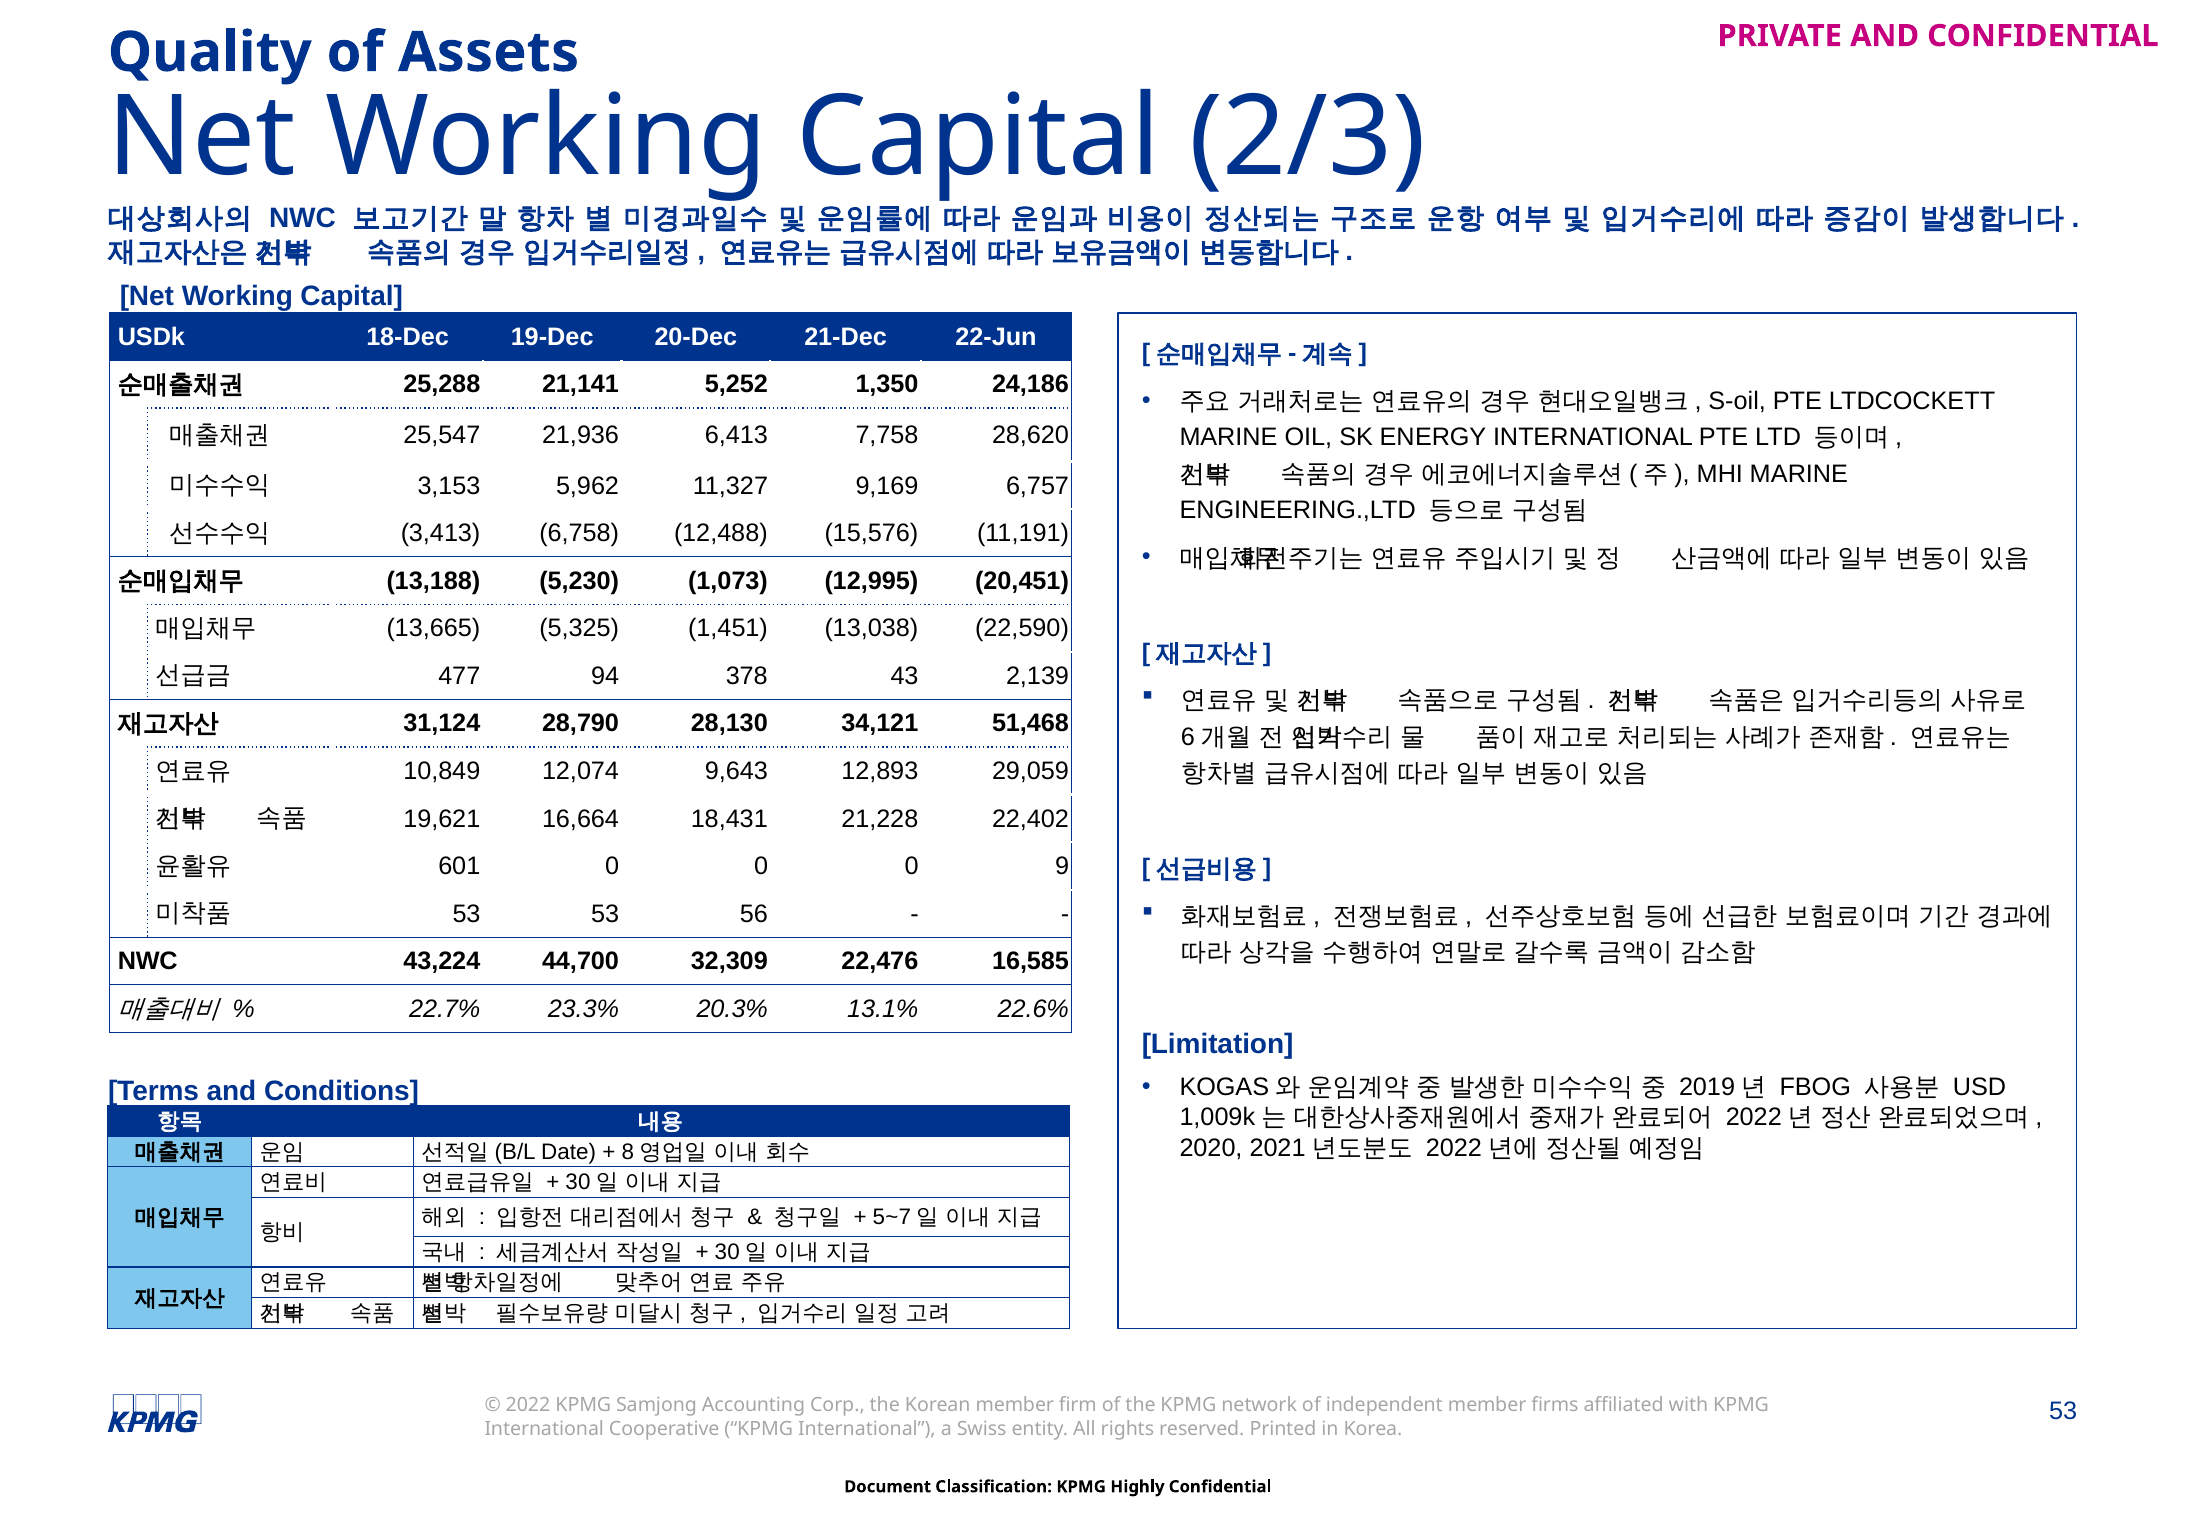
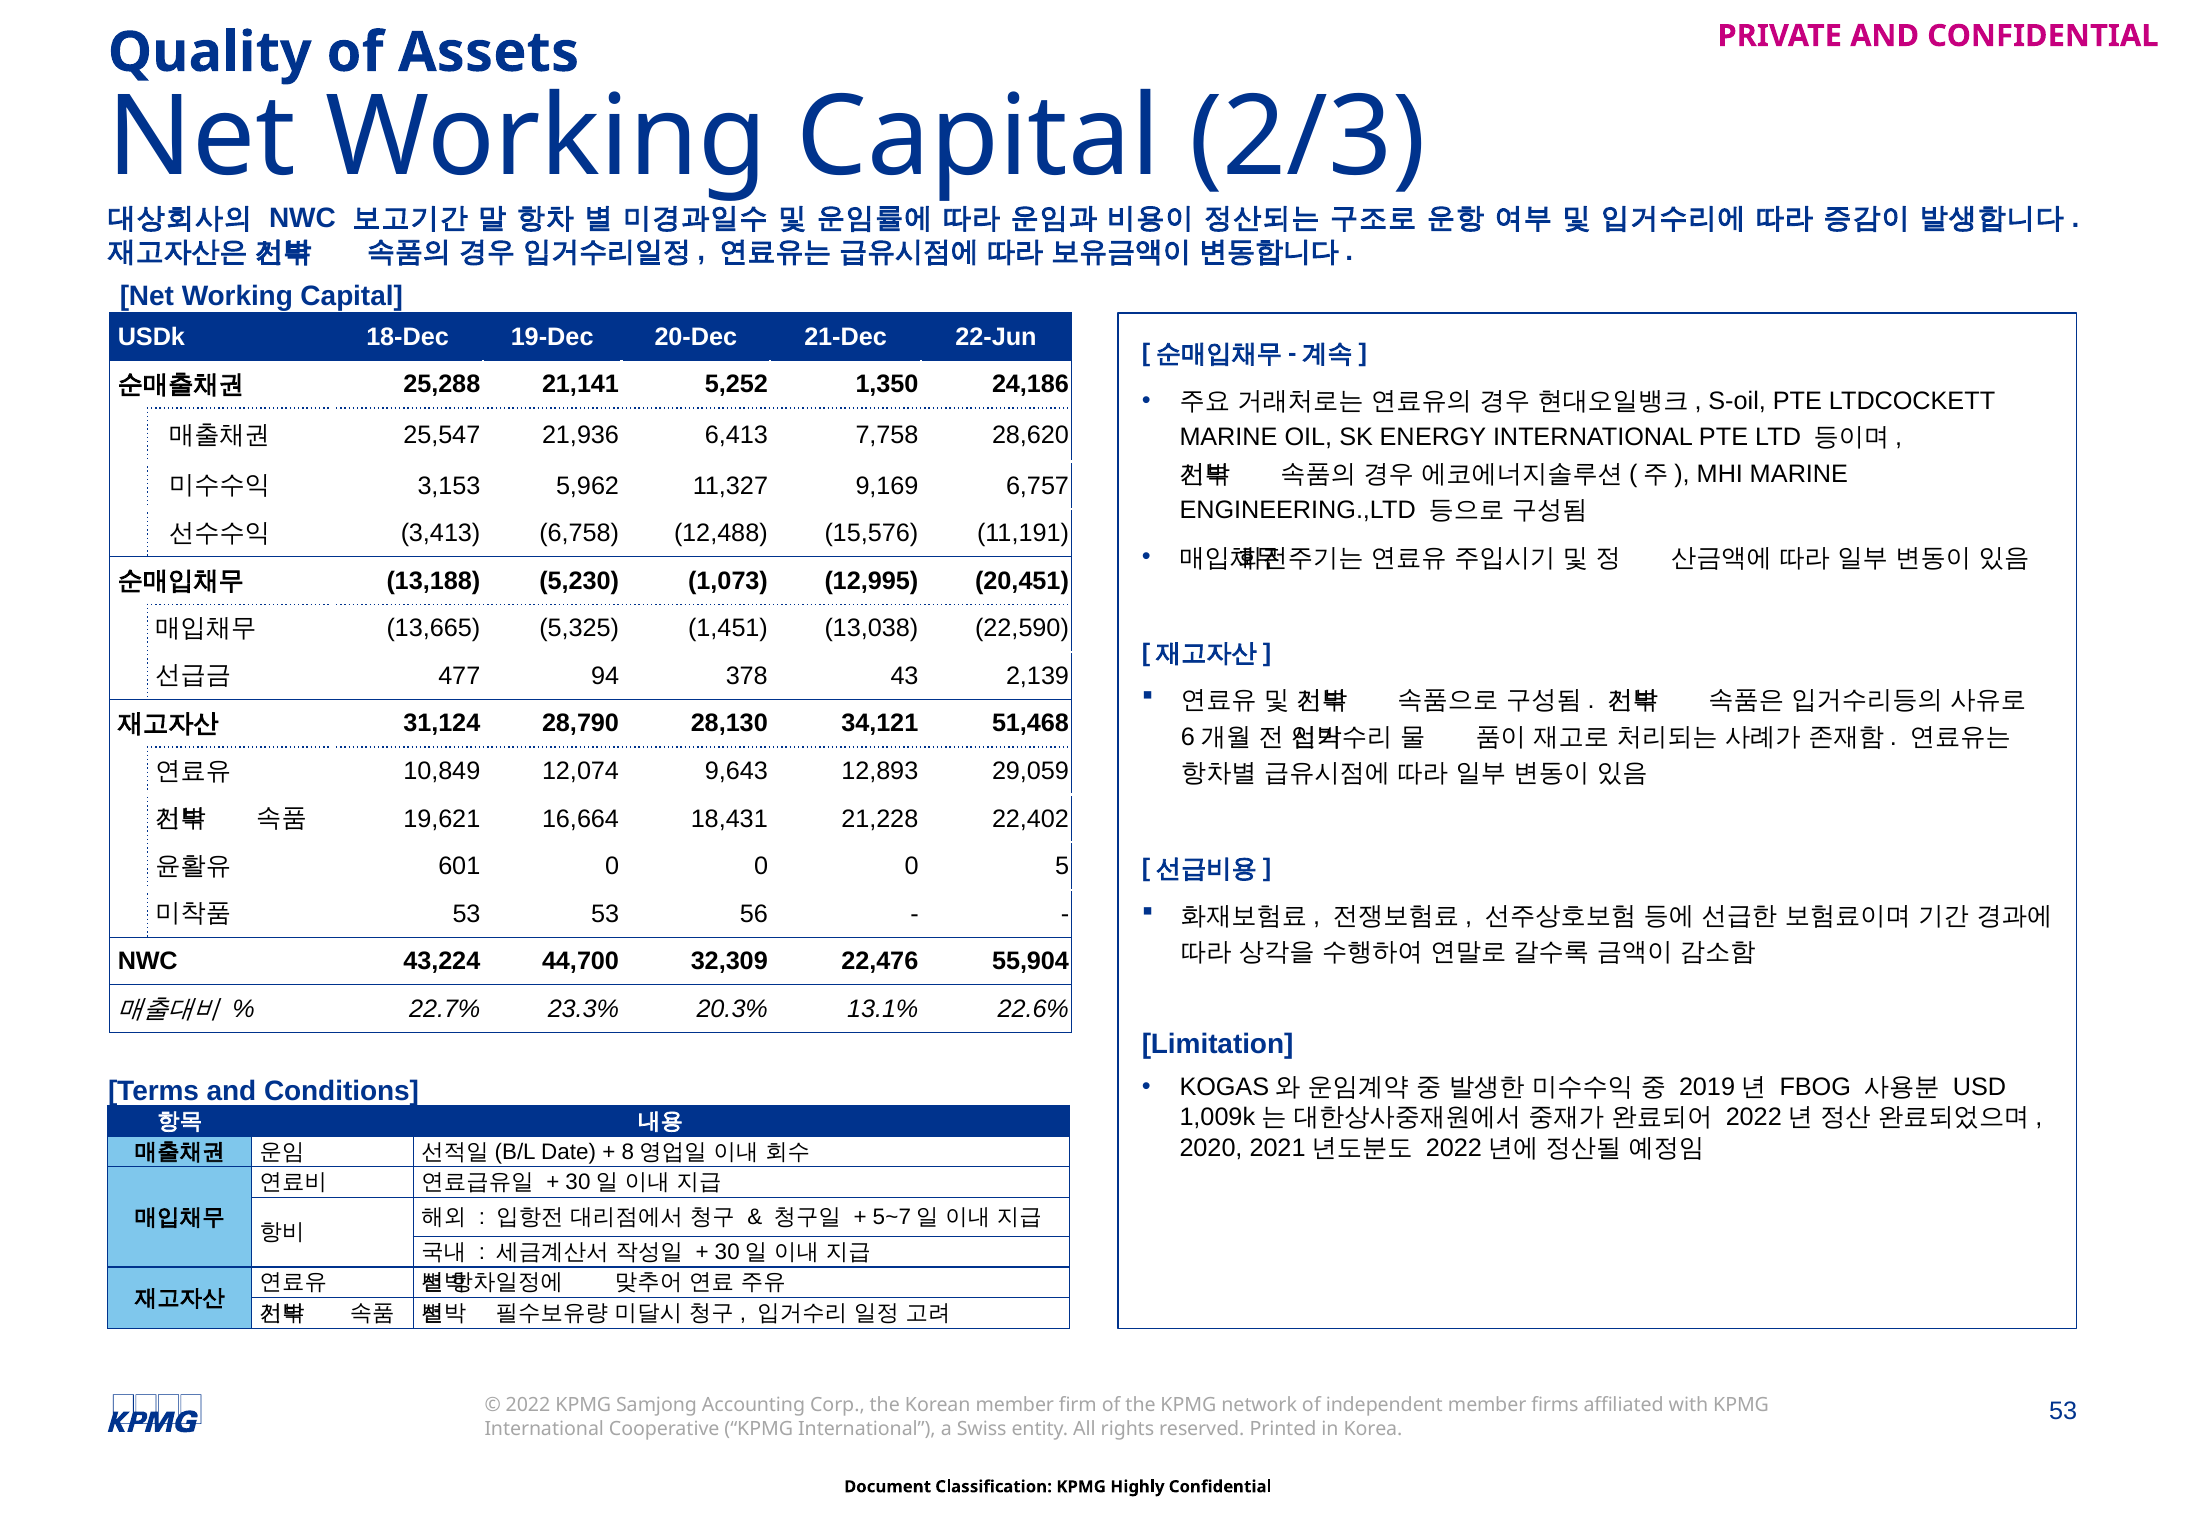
9: 9 -> 5 (1062, 866)
16,585: 16,585 -> 55,904 (1031, 961)
